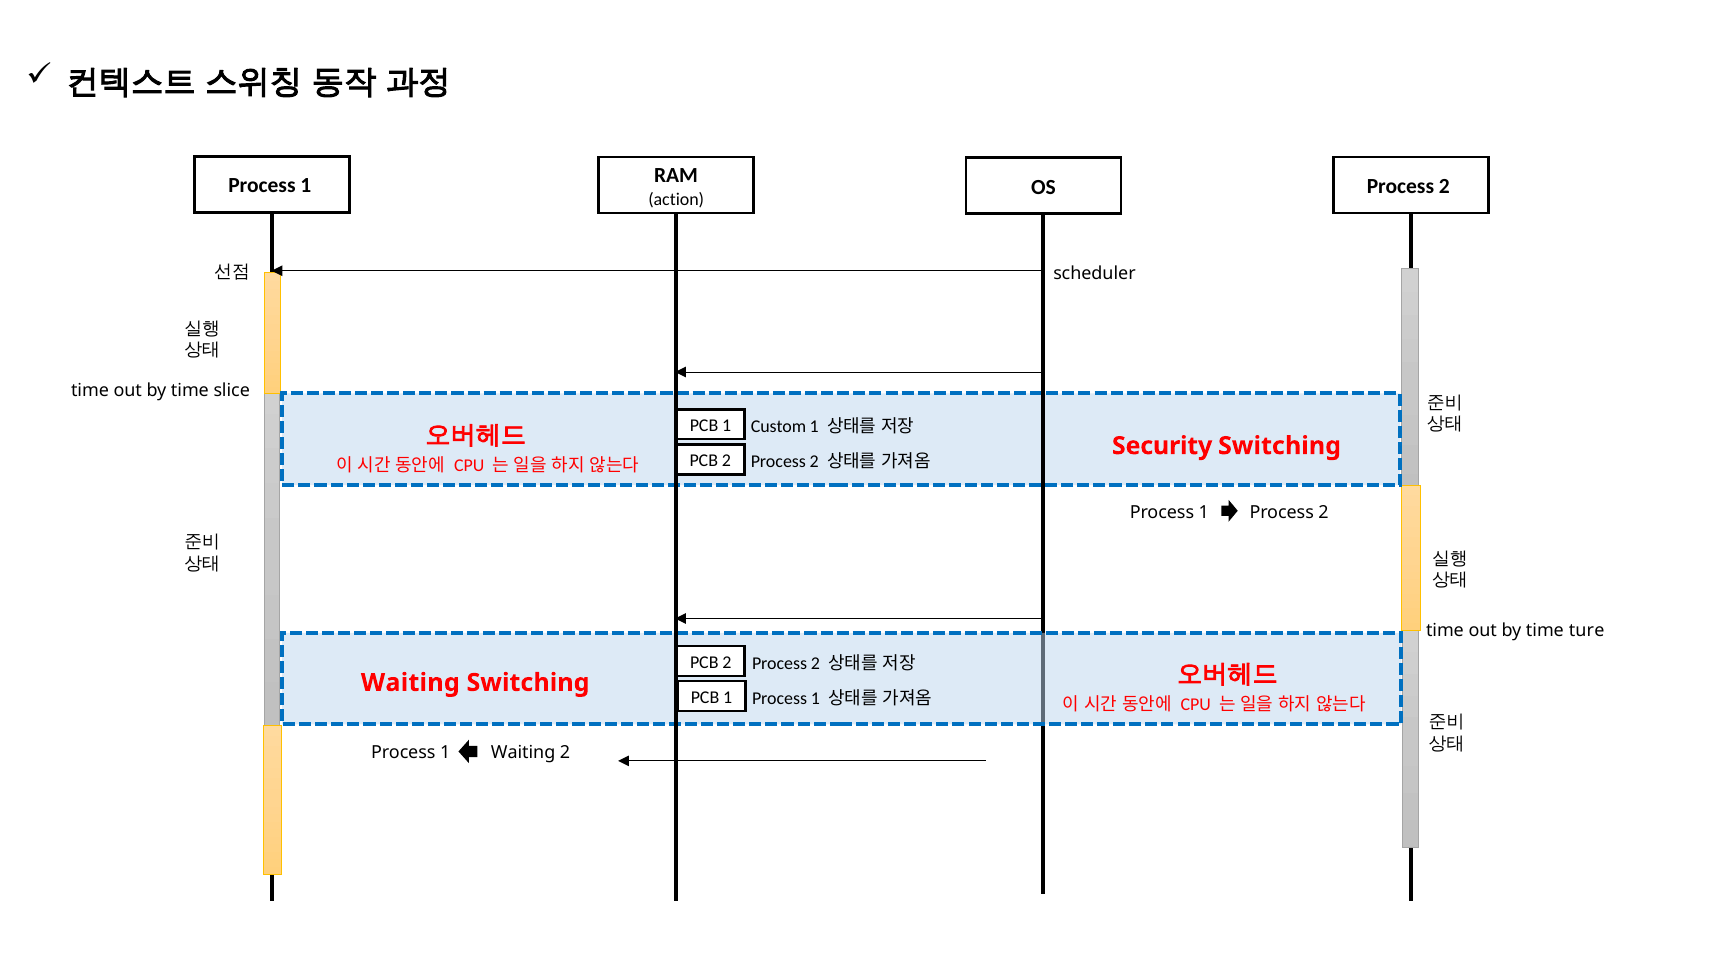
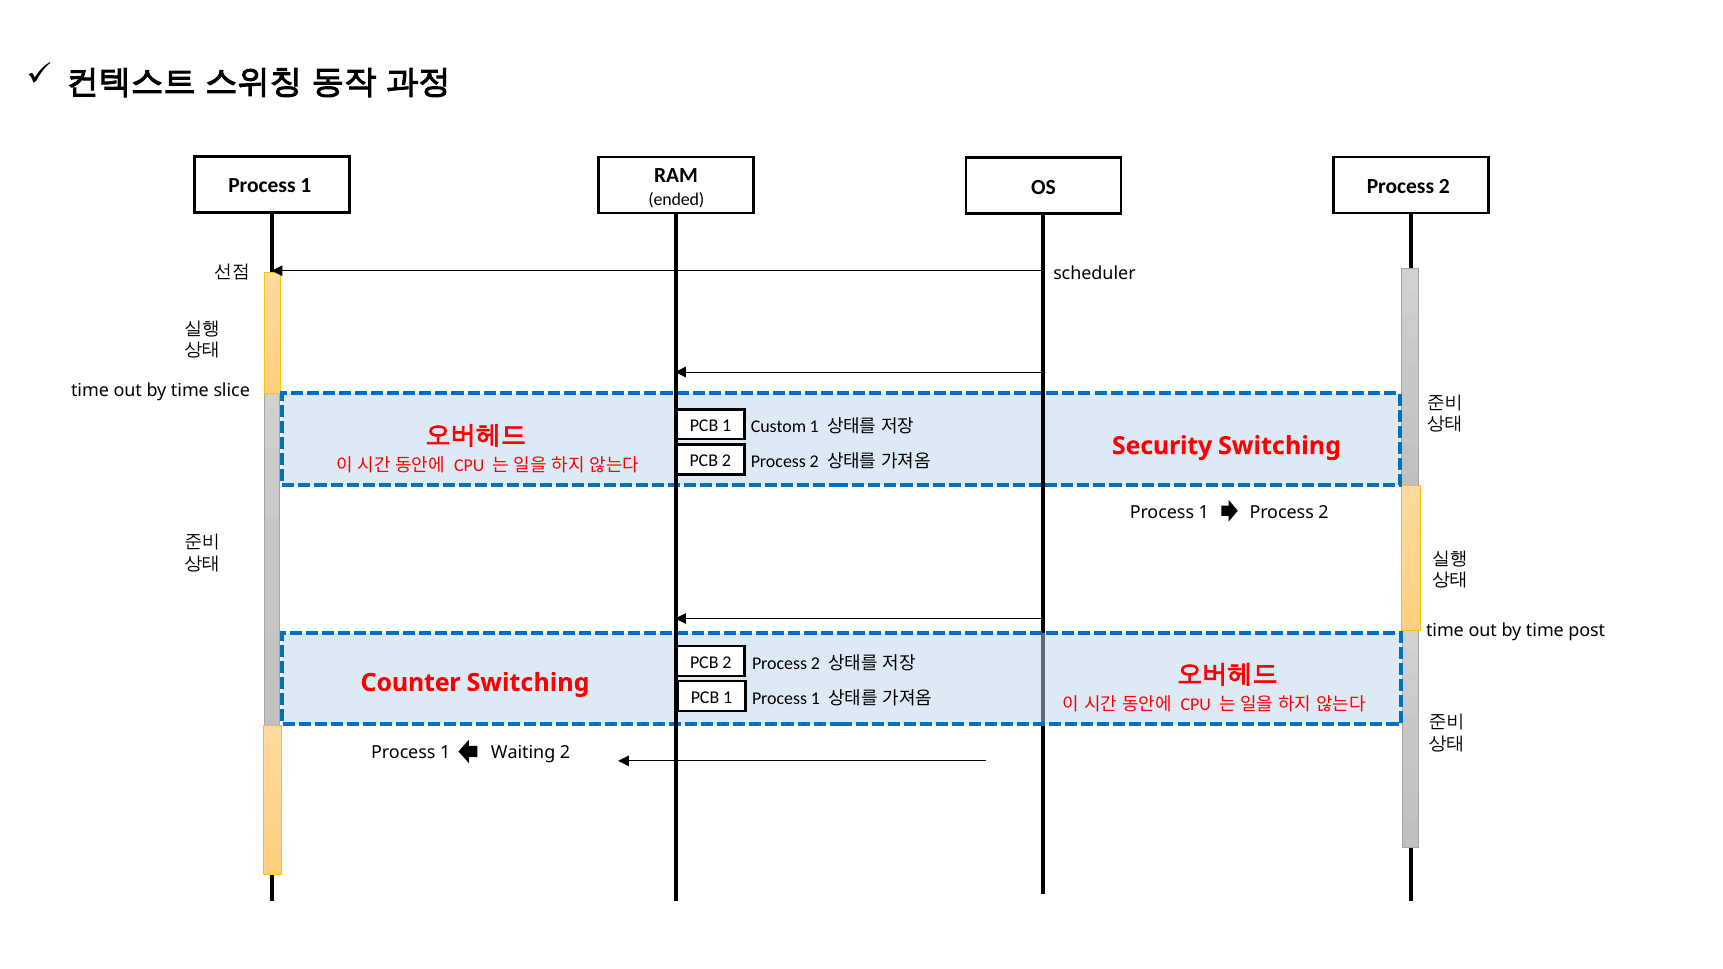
action: action -> ended (676, 199)
ture: ture -> post (1587, 630)
Waiting: Waiting -> Counter (411, 683)
